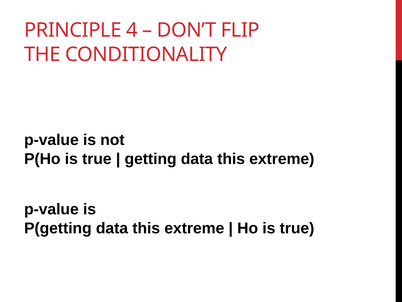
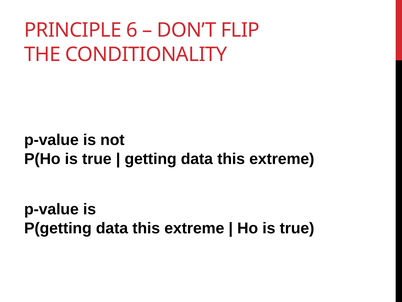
4: 4 -> 6 (132, 30)
